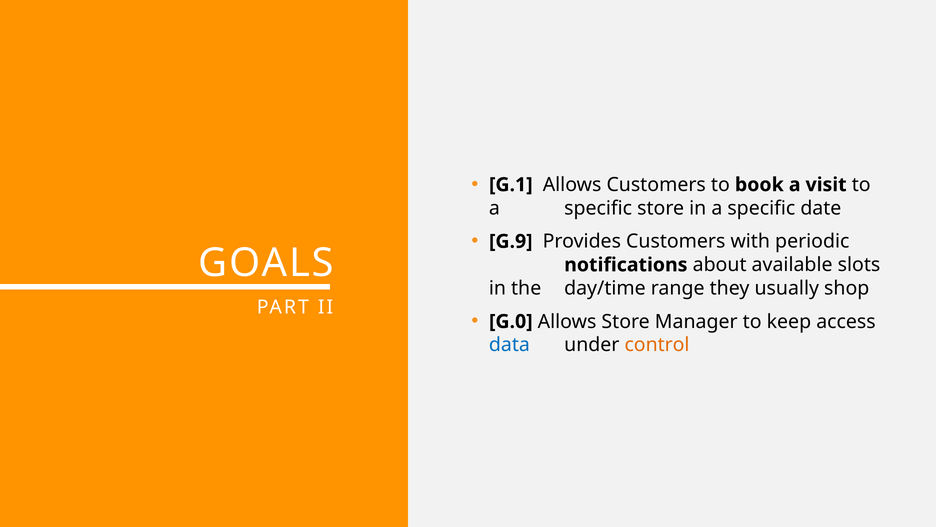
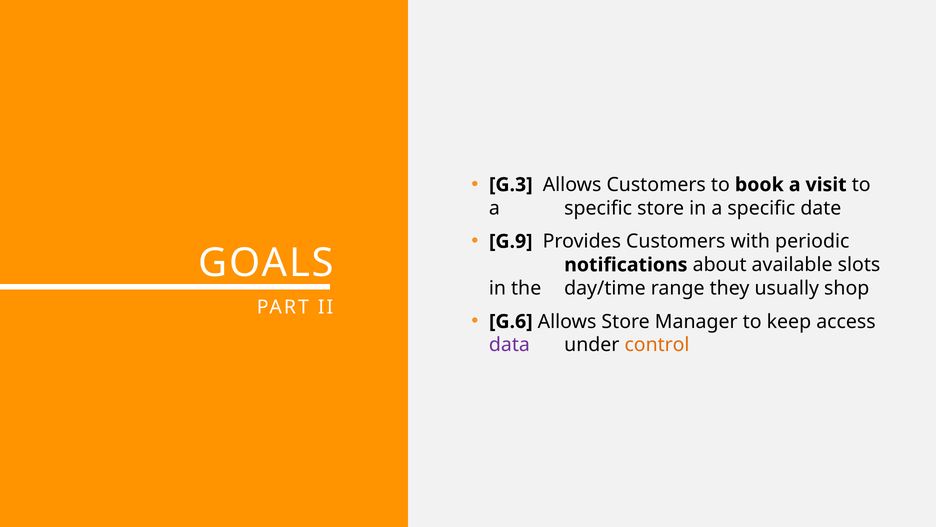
G.1: G.1 -> G.3 (511, 185)
G.0: G.0 -> G.6 (511, 321)
data colour: blue -> purple (509, 345)
